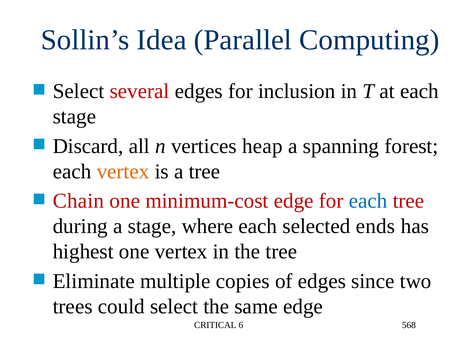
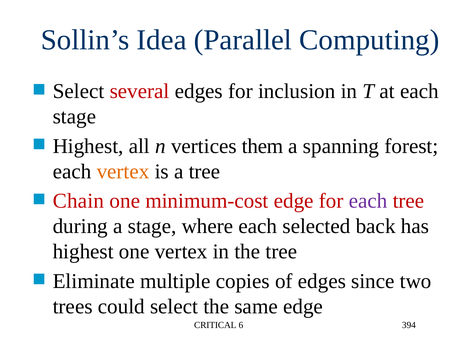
Discard: Discard -> Highest (88, 146)
heap: heap -> them (263, 146)
each colour: blue -> purple (368, 201)
ends: ends -> back (376, 227)
568: 568 -> 394 (409, 325)
